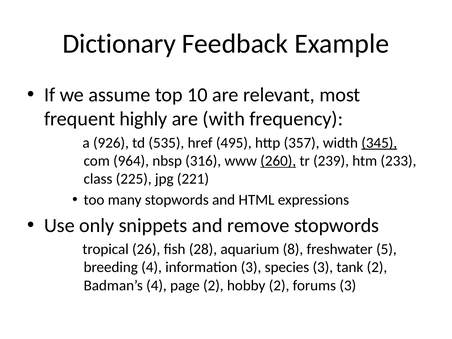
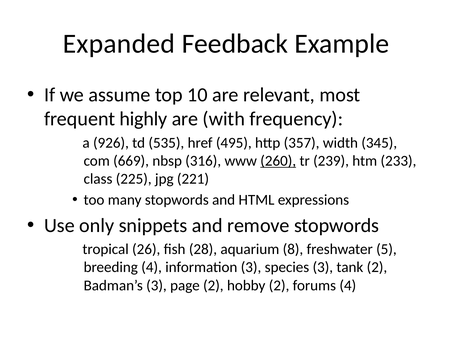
Dictionary: Dictionary -> Expanded (119, 44)
345 underline: present -> none (379, 143)
964: 964 -> 669 (131, 161)
Badman’s 4: 4 -> 3 (156, 285)
forums 3: 3 -> 4 (348, 285)
